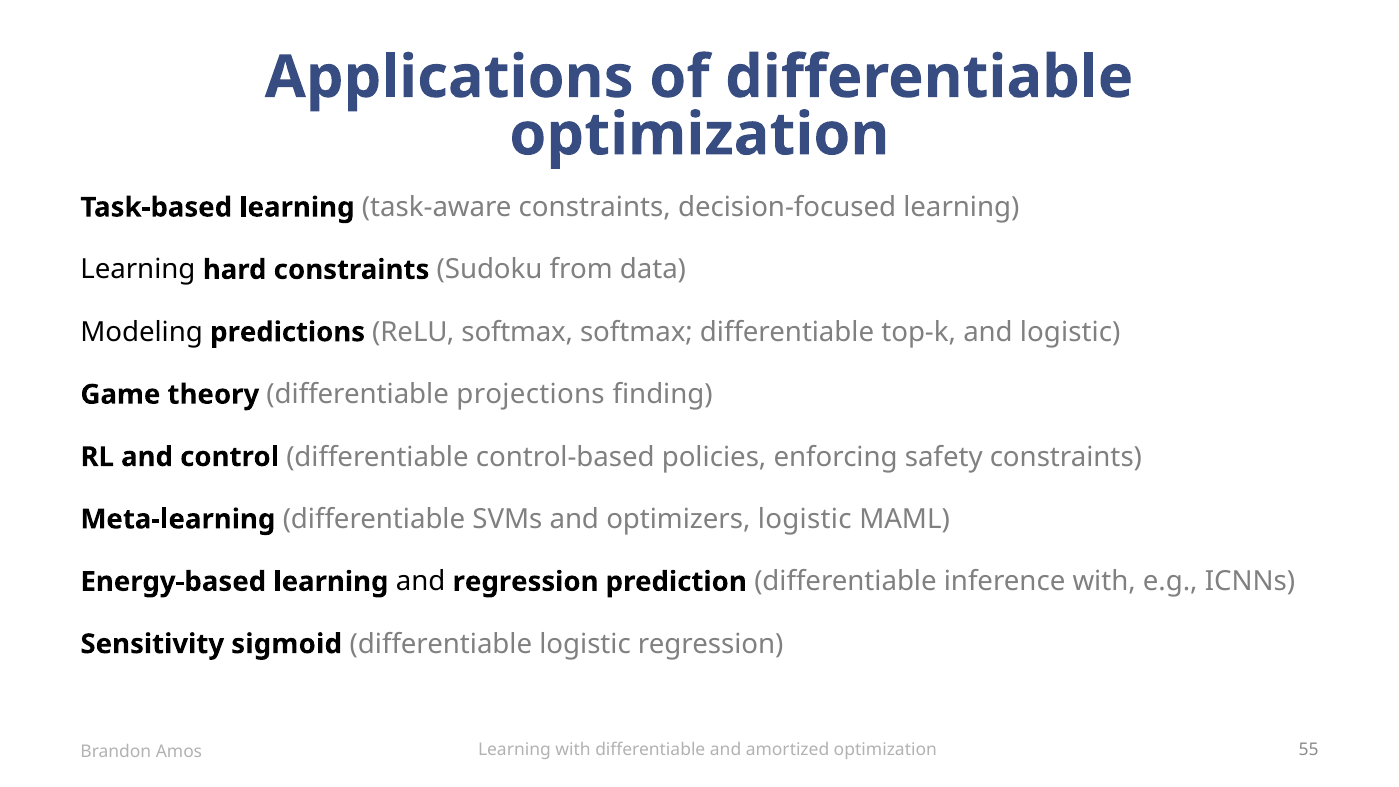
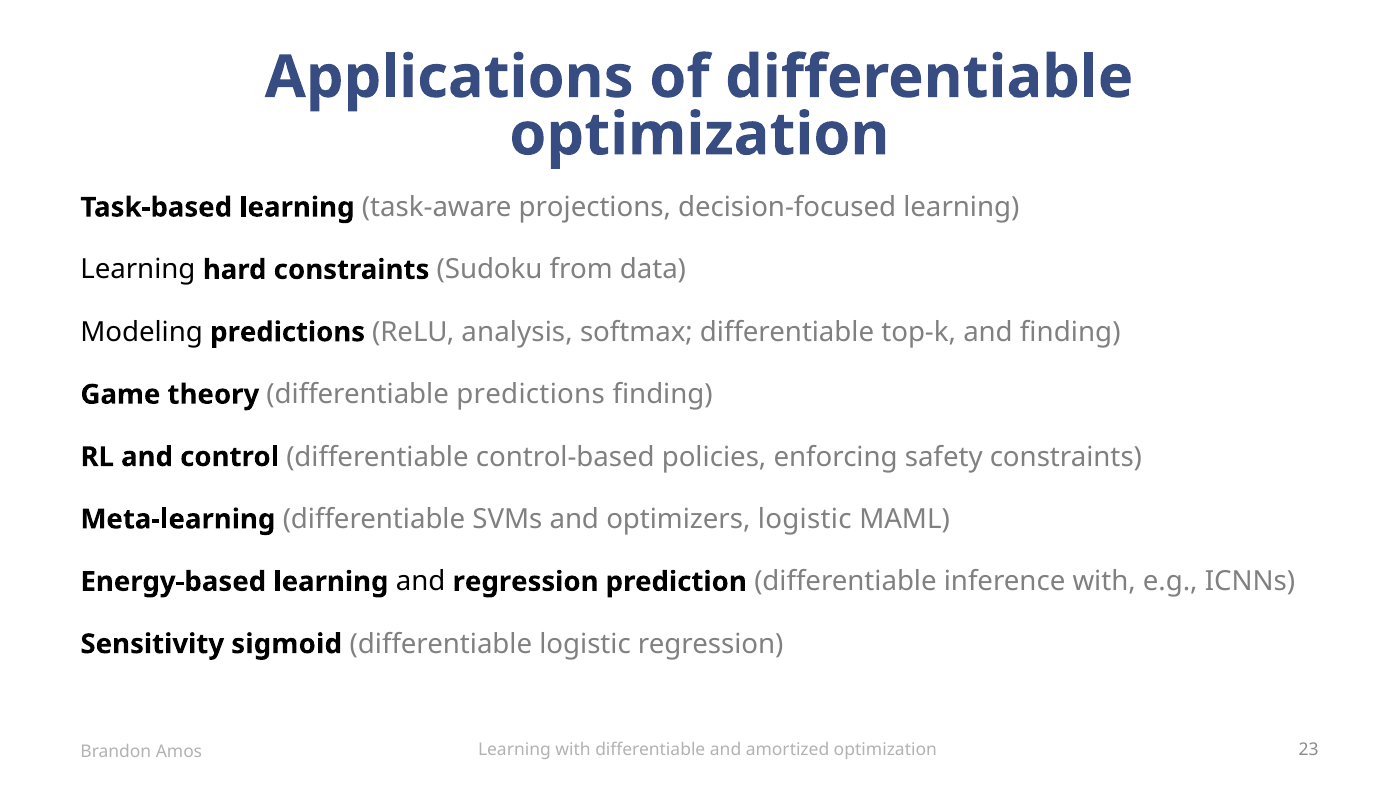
task-aware constraints: constraints -> projections (595, 207)
ReLU softmax: softmax -> analysis (517, 332)
and logistic: logistic -> finding (1070, 332)
differentiable projections: projections -> predictions (531, 395)
55: 55 -> 23 (1309, 750)
